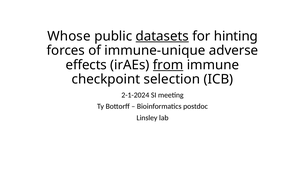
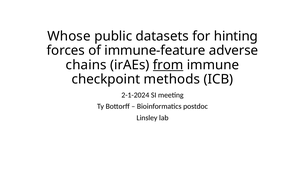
datasets underline: present -> none (162, 36)
immune-unique: immune-unique -> immune-feature (155, 51)
effects: effects -> chains (86, 65)
selection: selection -> methods (172, 80)
